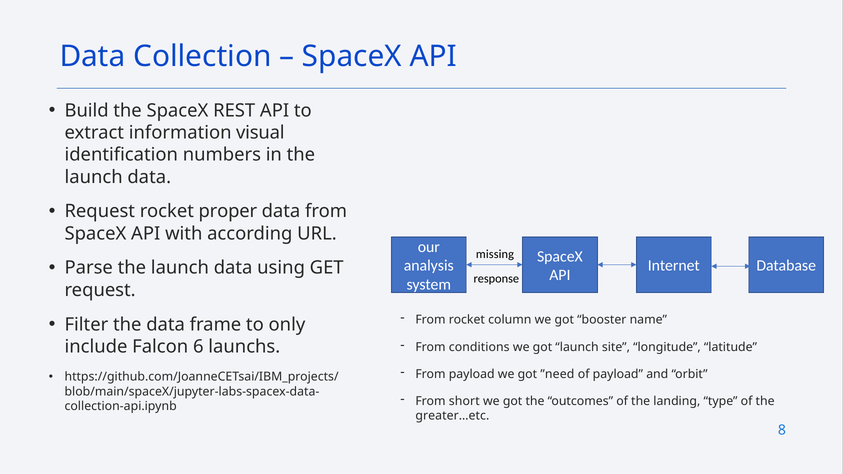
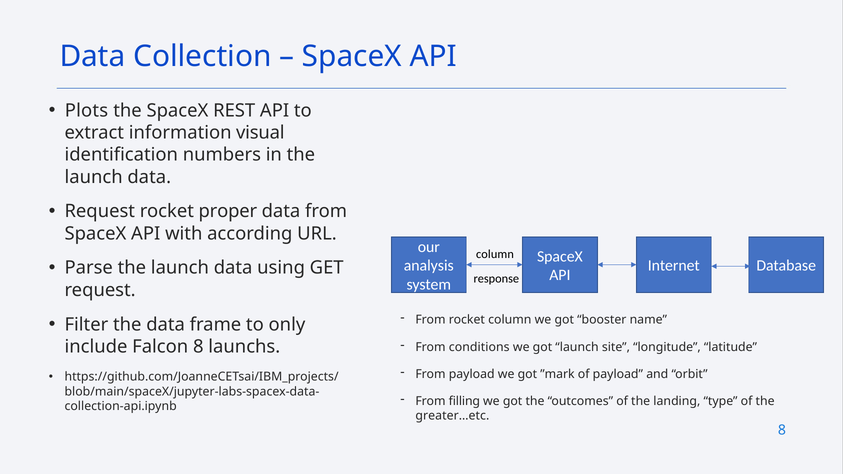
Build: Build -> Plots (86, 111)
missing: missing -> column (495, 254)
Falcon 6: 6 -> 8 (198, 347)
”need: ”need -> ”mark (557, 374)
short: short -> filling (464, 401)
